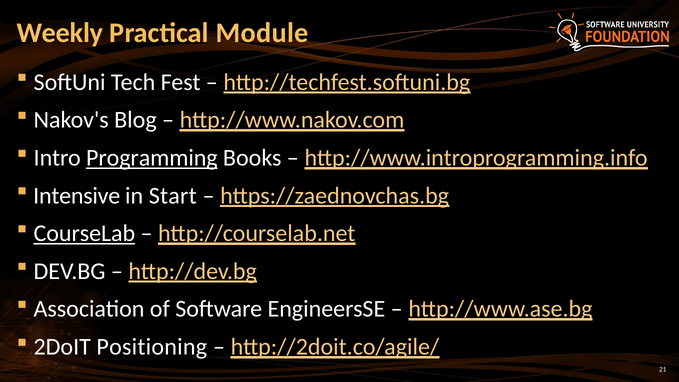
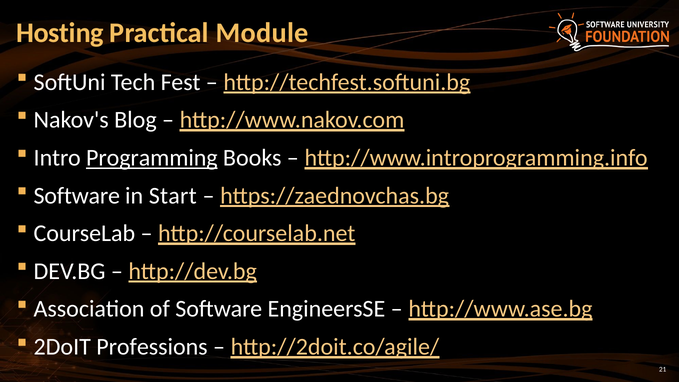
Weekly: Weekly -> Hosting (60, 33)
Intensive: Intensive -> Software (77, 196)
CourseLab underline: present -> none (84, 233)
Positioning: Positioning -> Professions (152, 347)
